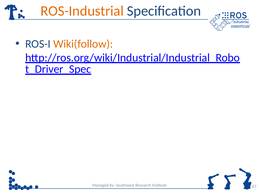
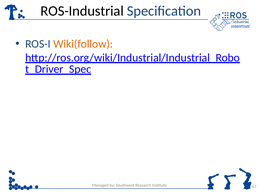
ROS-Industrial colour: orange -> black (82, 11)
